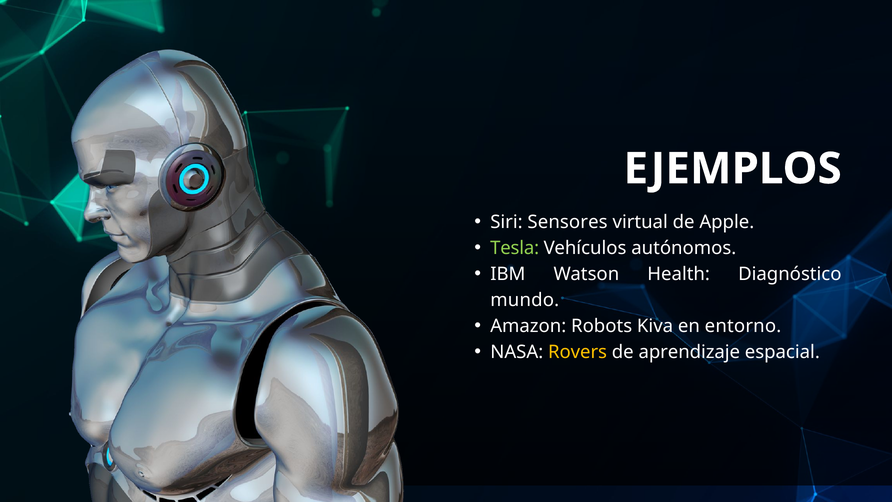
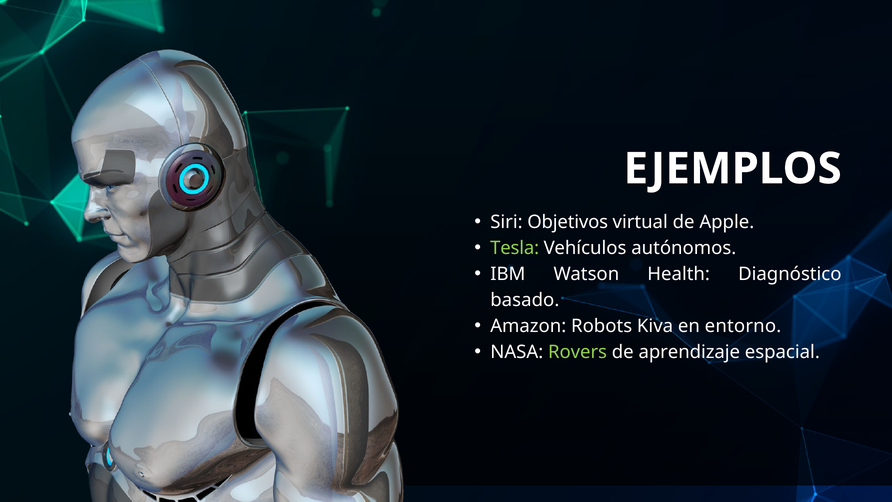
Sensores: Sensores -> Objetivos (568, 222)
mundo: mundo -> basado (525, 300)
Rovers colour: yellow -> light green (578, 352)
